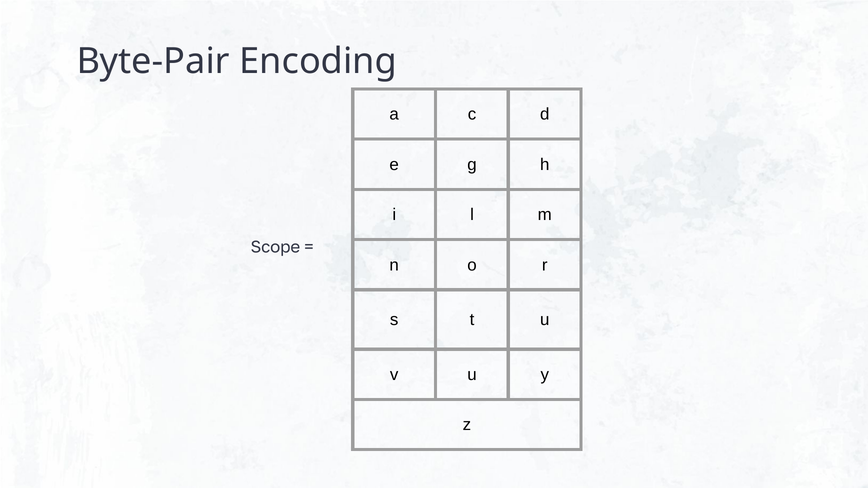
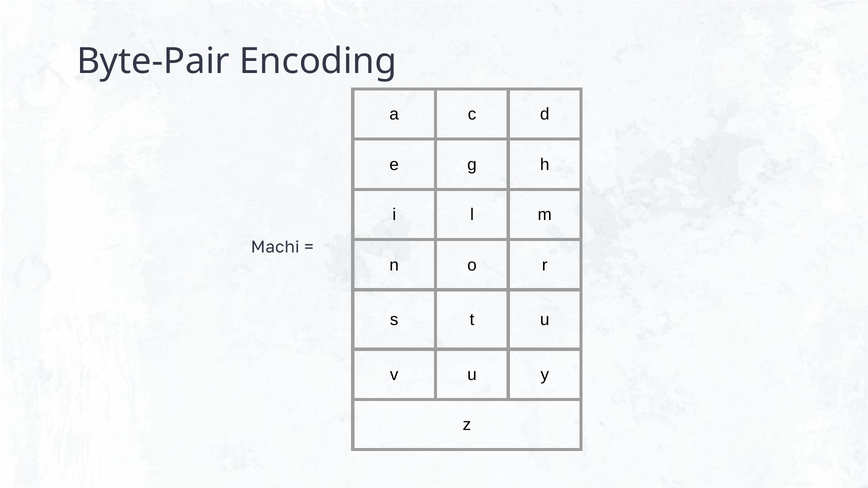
Scope: Scope -> Machi (275, 247)
